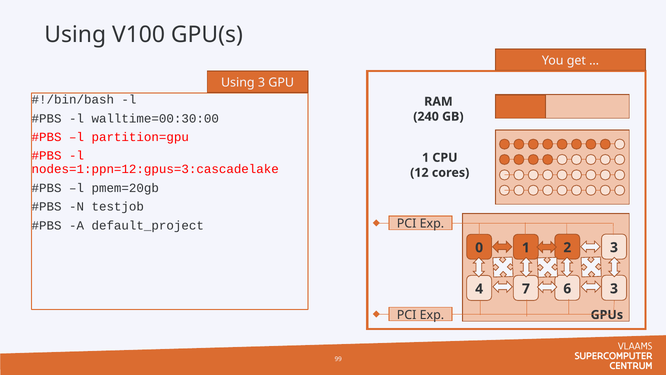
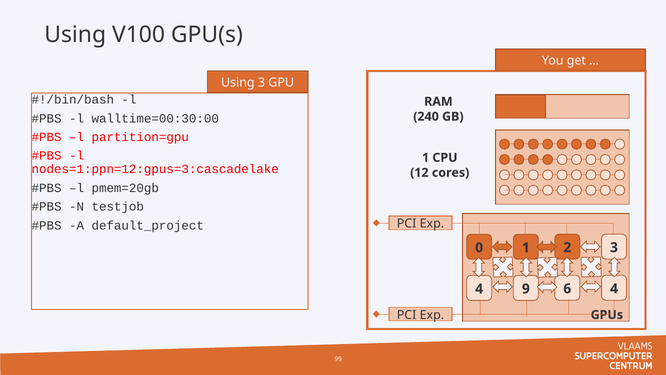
6 3: 3 -> 4 (614, 288)
7: 7 -> 9 (526, 289)
